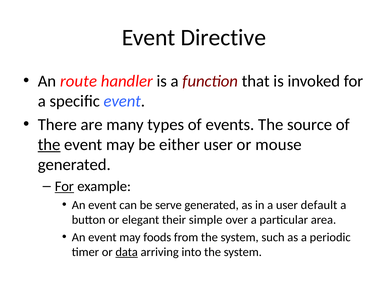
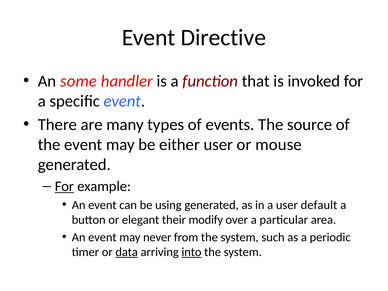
route: route -> some (79, 81)
the underline: present -> none (49, 145)
serve: serve -> using (168, 205)
simple: simple -> modify (206, 220)
foods: foods -> never (157, 237)
into underline: none -> present (191, 252)
